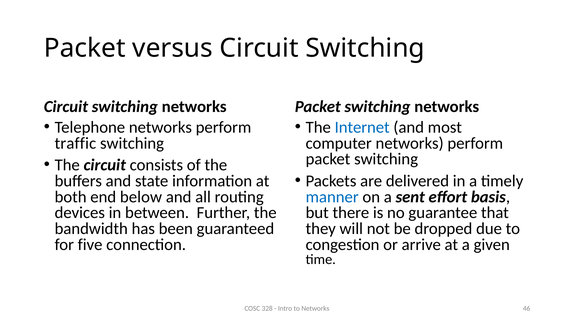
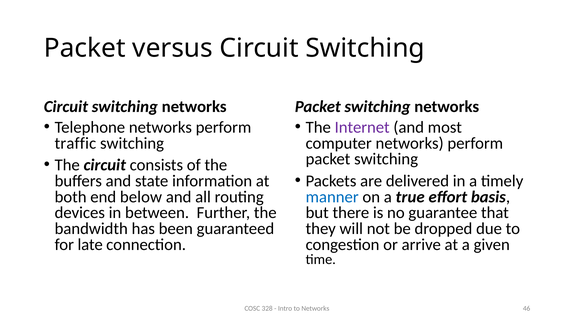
Internet colour: blue -> purple (362, 127)
sent: sent -> true (410, 197)
five: five -> late (90, 244)
